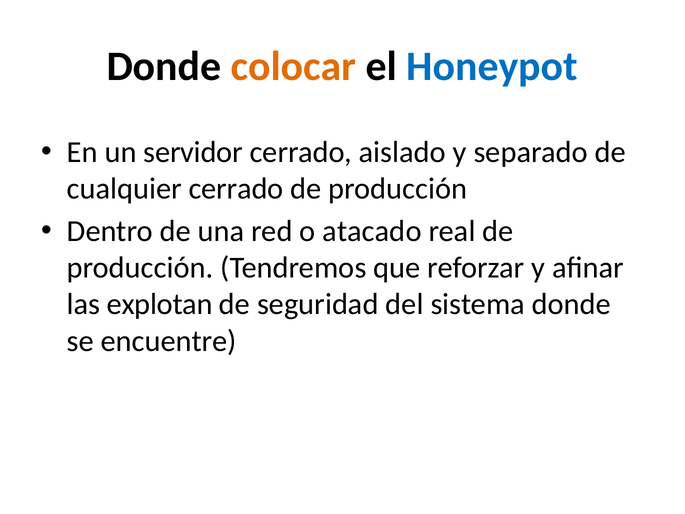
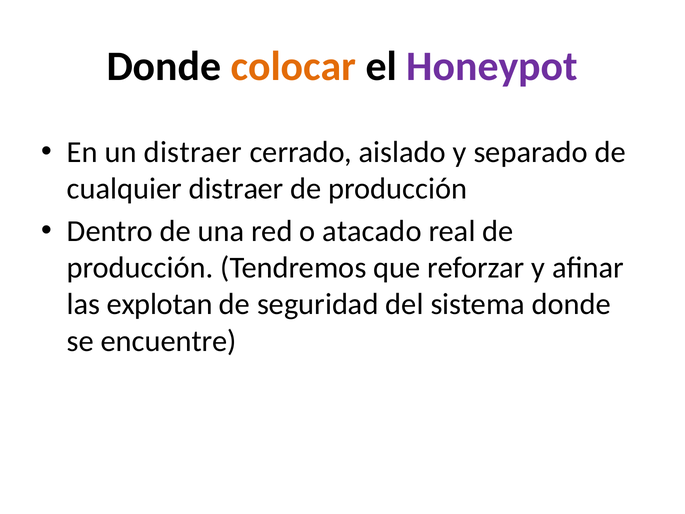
Honeypot colour: blue -> purple (492, 66)
un servidor: servidor -> distraer (193, 152)
cualquier cerrado: cerrado -> distraer (236, 189)
